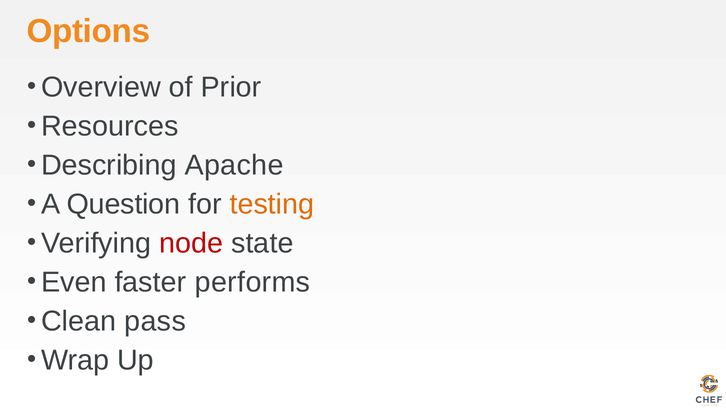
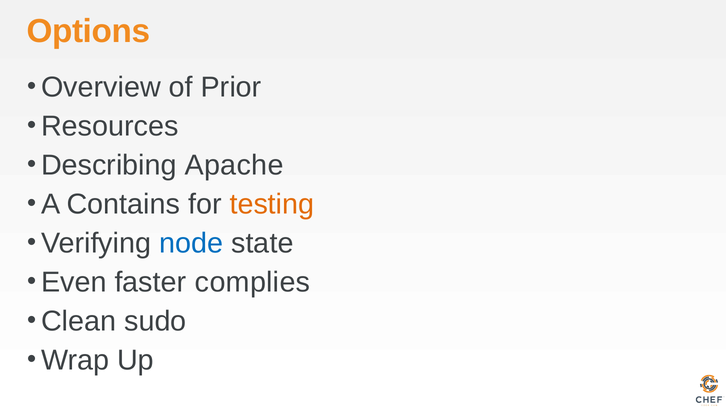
Question: Question -> Contains (123, 204)
node colour: red -> blue (191, 243)
performs: performs -> complies (253, 283)
pass: pass -> sudo (155, 322)
